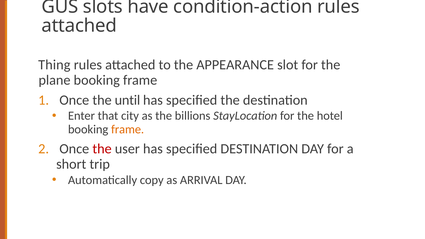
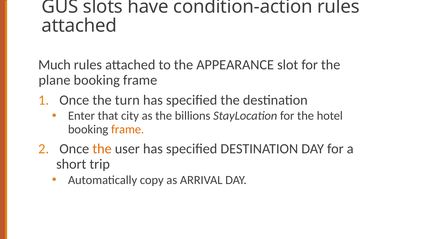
Thing: Thing -> Much (54, 65)
until: until -> turn (127, 100)
the colour: red -> orange (102, 149)
